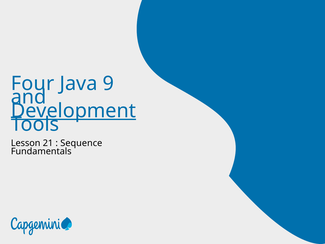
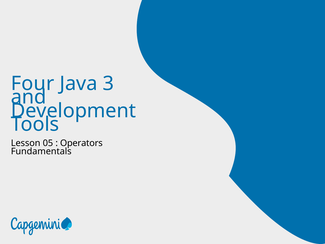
9: 9 -> 3 (108, 84)
Development underline: present -> none (73, 111)
21: 21 -> 05 (48, 143)
Sequence: Sequence -> Operators (81, 143)
